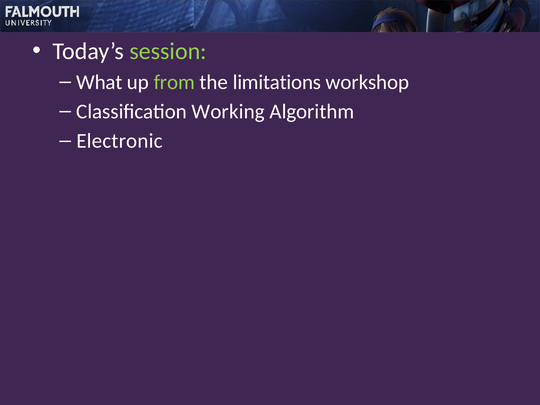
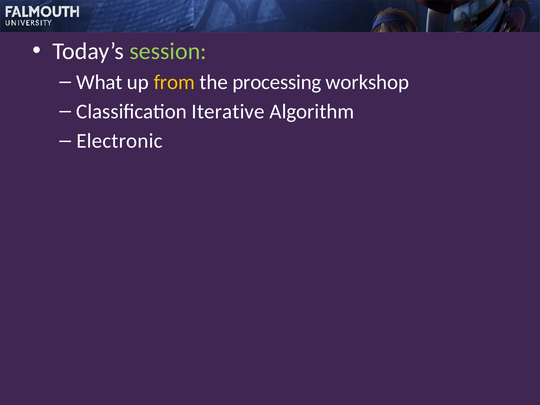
from colour: light green -> yellow (174, 82)
limitations: limitations -> processing (277, 82)
Working: Working -> Iterative (228, 112)
